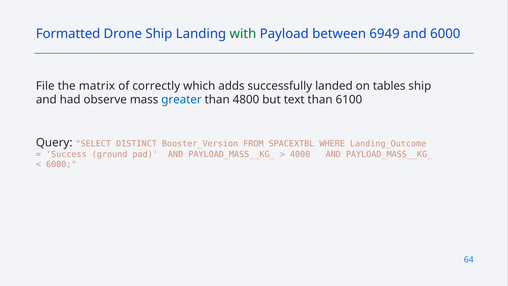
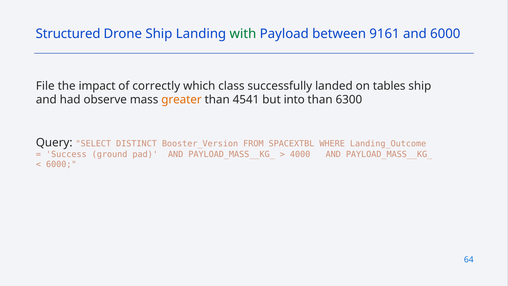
Formatted: Formatted -> Structured (68, 34)
6949: 6949 -> 9161 (385, 34)
matrix: matrix -> impact (97, 86)
adds: adds -> class (231, 86)
greater colour: blue -> orange (182, 100)
4800: 4800 -> 4541 (246, 100)
text: text -> into (294, 100)
6100: 6100 -> 6300 (349, 100)
